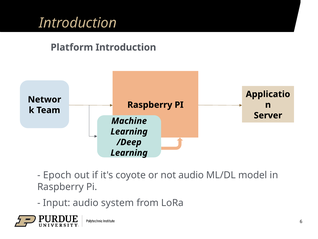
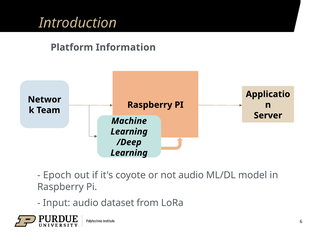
Platform Introduction: Introduction -> Information (126, 47)
system: system -> dataset (118, 203)
